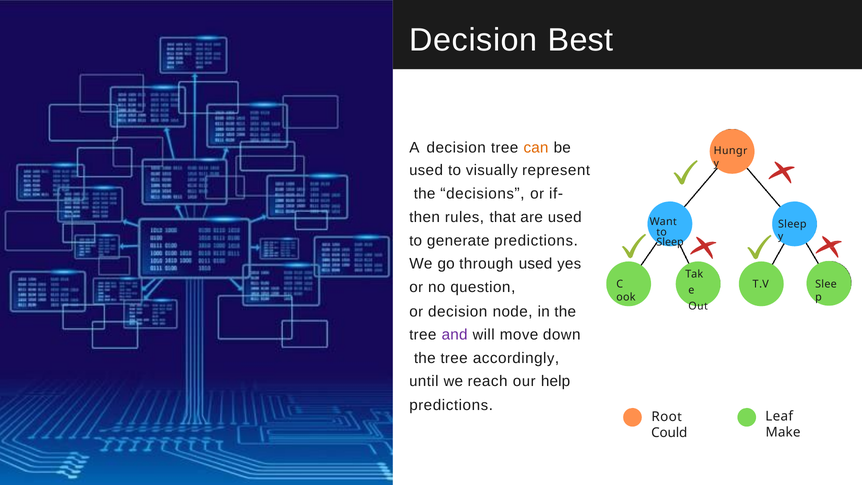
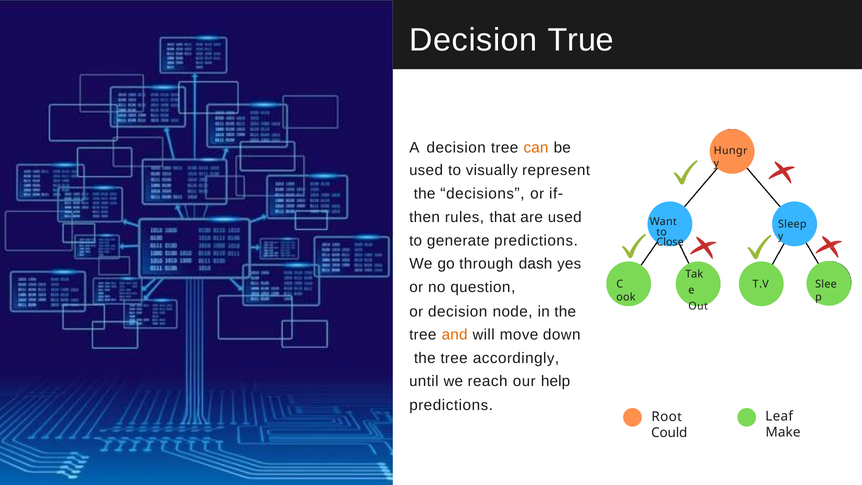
Best: Best -> True (581, 40)
Sleep: Sleep -> Close (670, 242)
through used: used -> dash (536, 264)
and colour: purple -> orange (455, 335)
